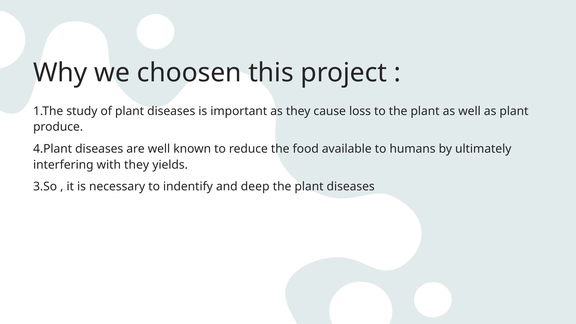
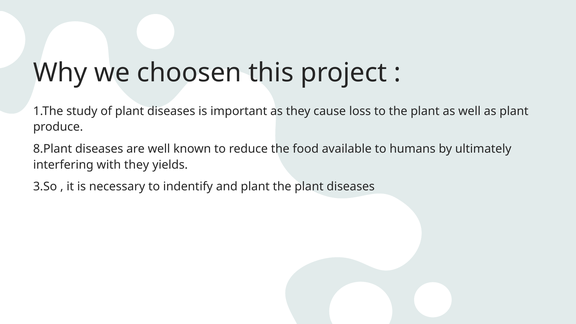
4.Plant: 4.Plant -> 8.Plant (53, 149)
and deep: deep -> plant (255, 187)
